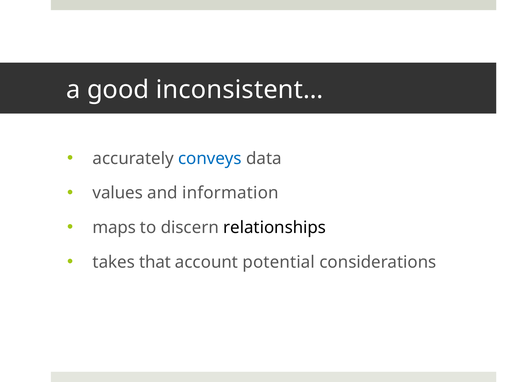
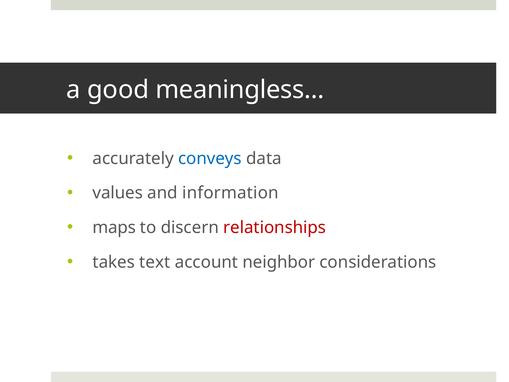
inconsistent…: inconsistent… -> meaningless… (240, 90)
relationships colour: black -> red (275, 227)
that: that -> text (155, 262)
potential: potential -> neighbor (279, 262)
